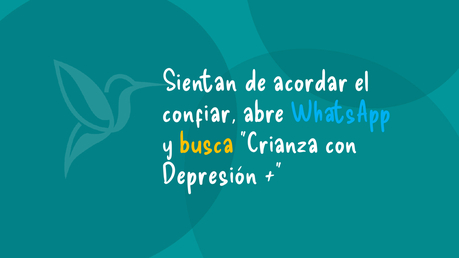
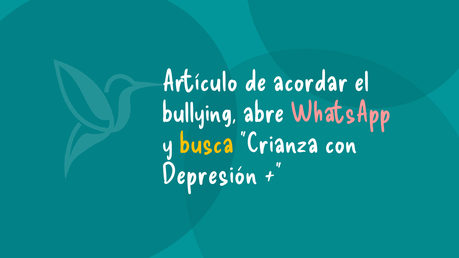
Sientan: Sientan -> Artículo (200, 82)
confiar: confiar -> bullying (199, 113)
WhatsApp colour: light blue -> pink (341, 113)
